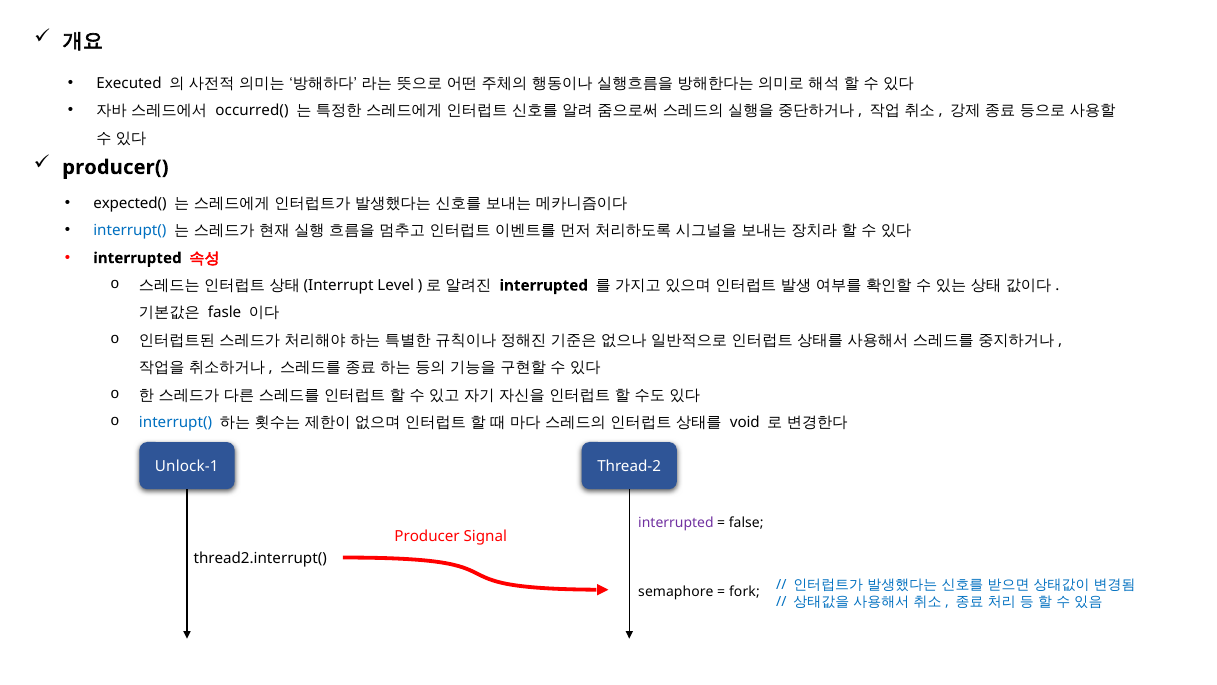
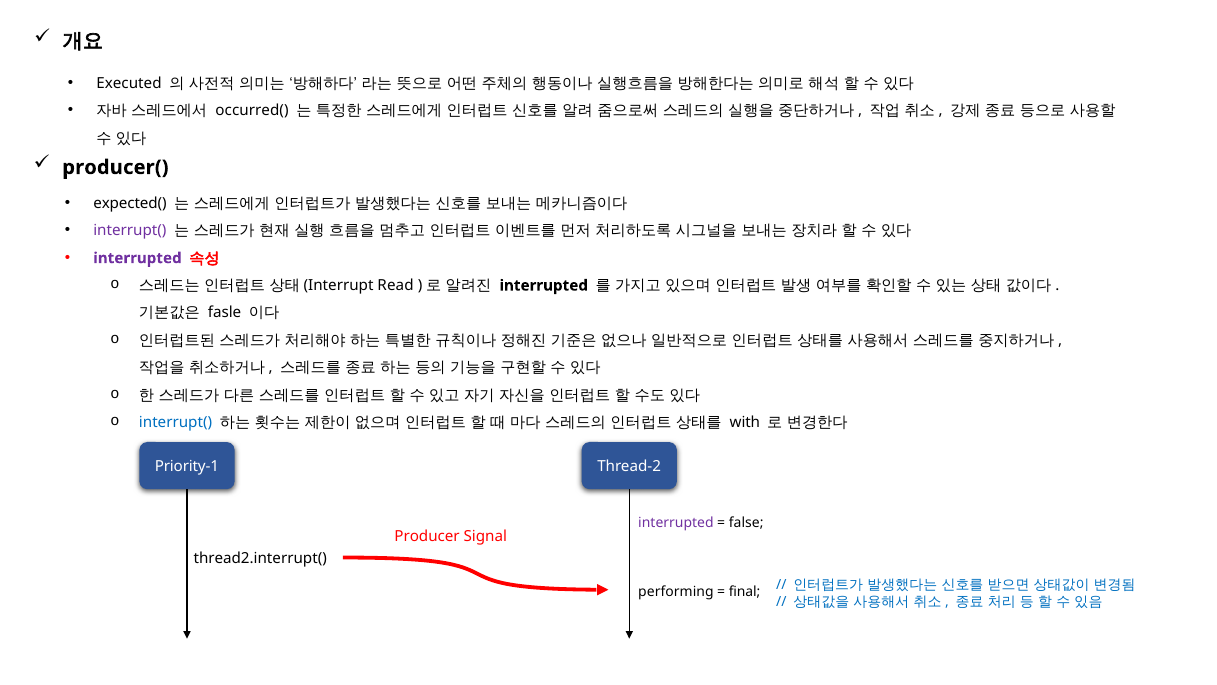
interrupt( colour: blue -> purple (130, 231)
interrupted colour: black -> purple (137, 258)
Level: Level -> Read (396, 285)
void: void -> with (745, 422)
Unlock-1: Unlock-1 -> Priority-1 (187, 466)
semaphore: semaphore -> performing (676, 592)
fork: fork -> final (745, 592)
